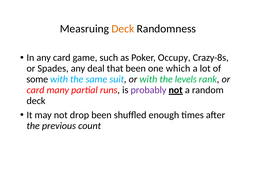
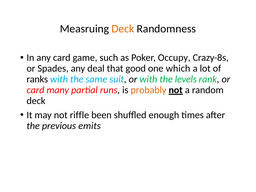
that been: been -> good (136, 68)
some: some -> ranks (37, 79)
probably colour: purple -> orange (149, 90)
drop: drop -> riffle (79, 115)
count: count -> emits (90, 126)
